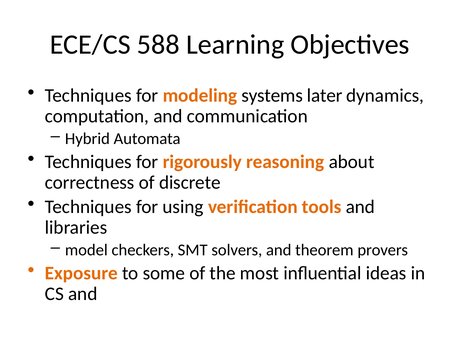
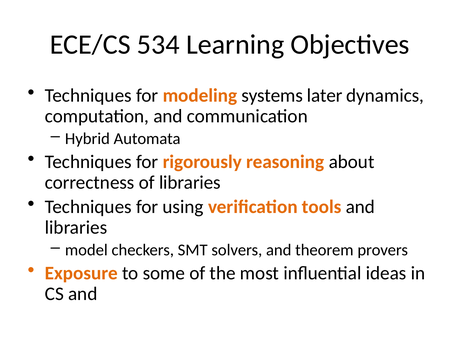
588: 588 -> 534 (158, 45)
of discrete: discrete -> libraries (190, 183)
